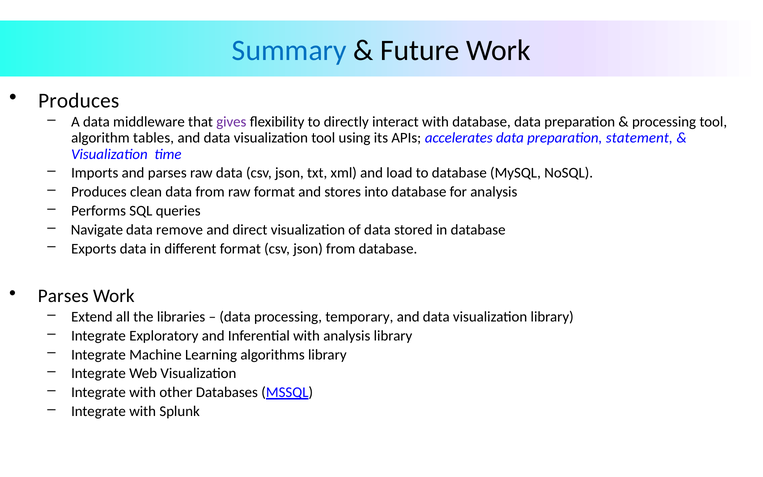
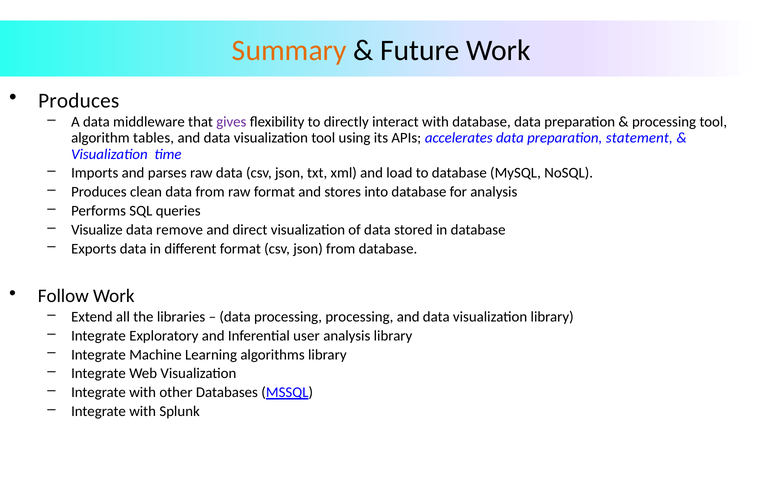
Summary colour: blue -> orange (289, 51)
Navigate: Navigate -> Visualize (97, 230)
Parses: Parses -> Follow (63, 296)
processing temporary: temporary -> processing (359, 317)
Inferential with: with -> user (306, 336)
